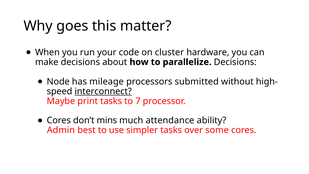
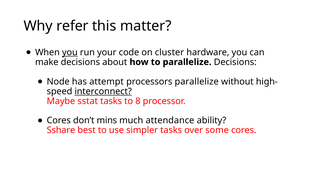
goes: goes -> refer (72, 26)
you underline: none -> present (70, 52)
mileage: mileage -> attempt (107, 81)
processors submitted: submitted -> parallelize (197, 81)
print: print -> sstat (88, 101)
7: 7 -> 8 (138, 101)
Admin: Admin -> Sshare (61, 130)
